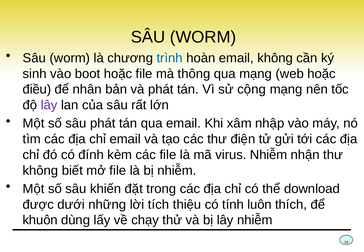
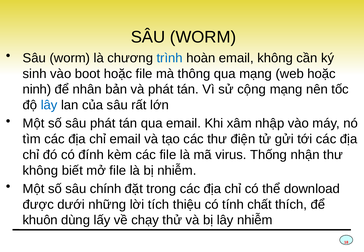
điều: điều -> ninh (37, 89)
lây colour: purple -> blue (49, 105)
virus Nhiễm: Nhiễm -> Thống (269, 155)
khiến: khiến -> chính (106, 189)
luôn: luôn -> chất (260, 204)
